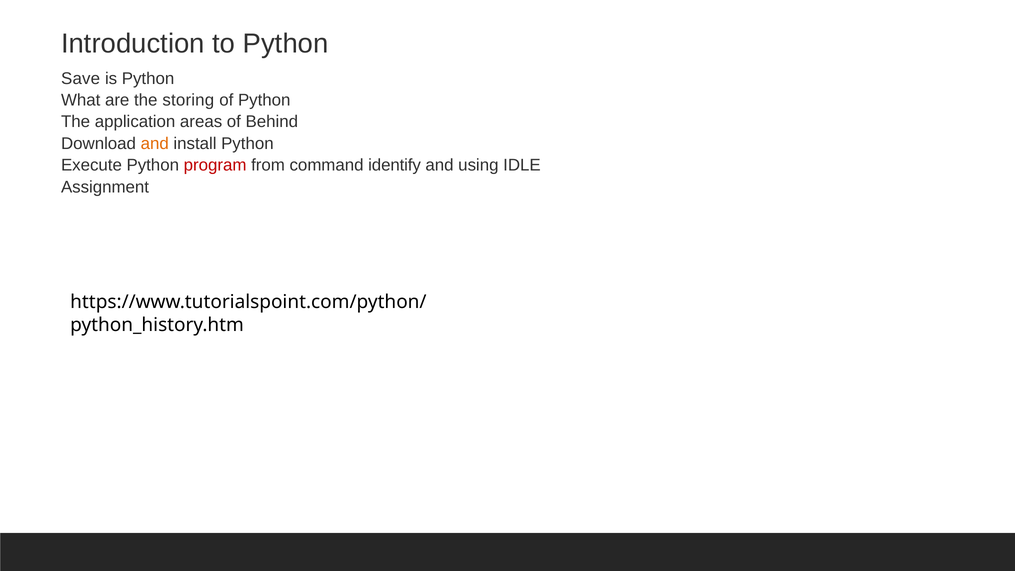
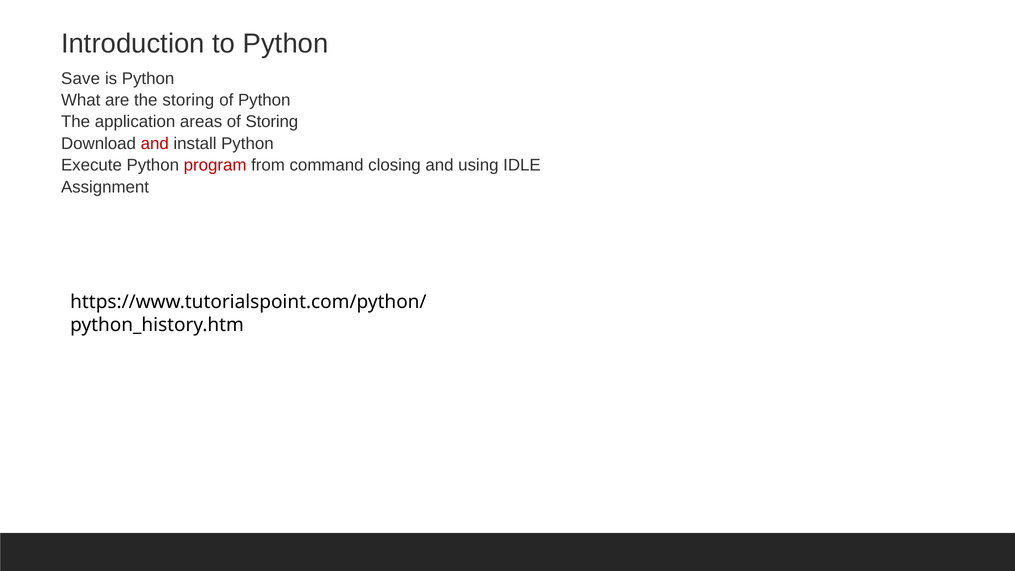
of Behind: Behind -> Storing (272, 122)
and colour: orange -> red (155, 144)
identify: identify -> closing (394, 165)
